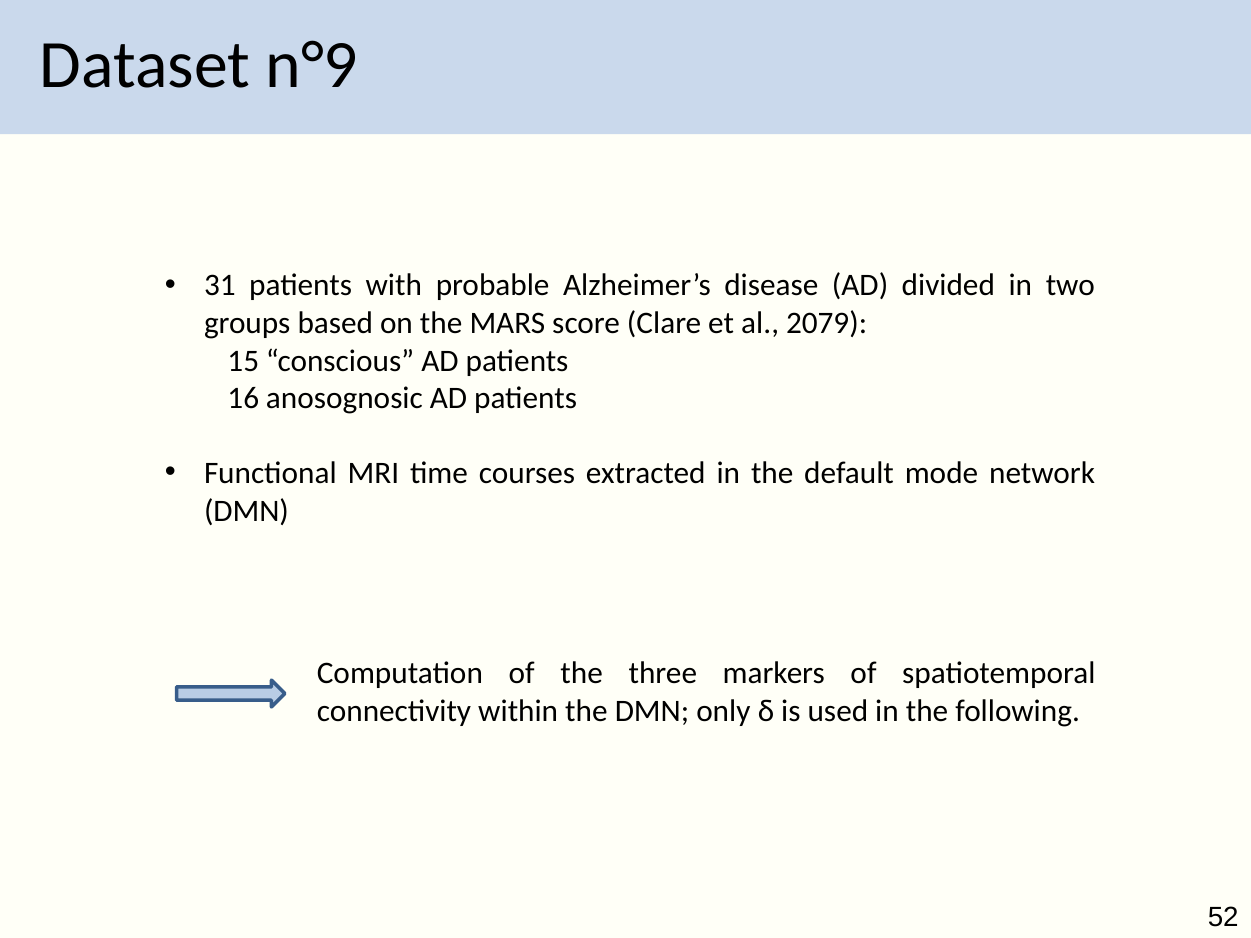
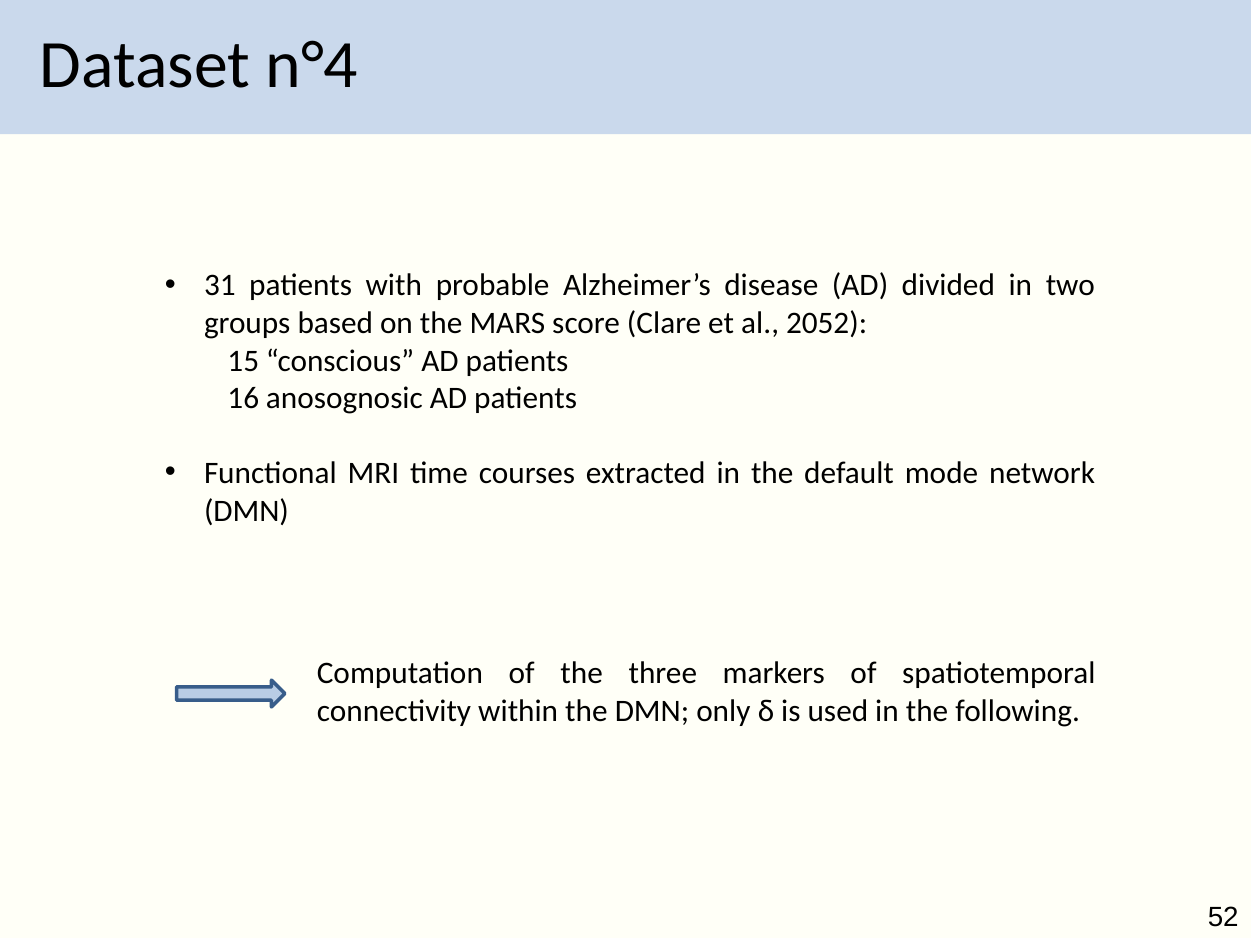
n°9: n°9 -> n°4 (312, 66)
2079: 2079 -> 2052 (827, 323)
